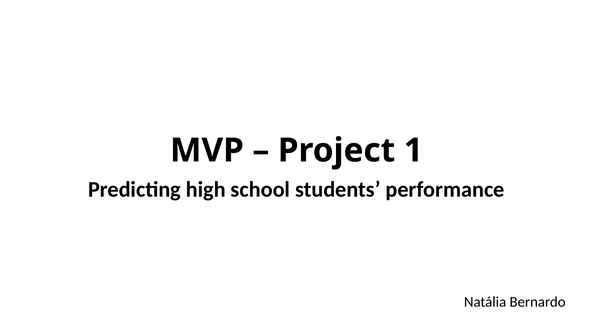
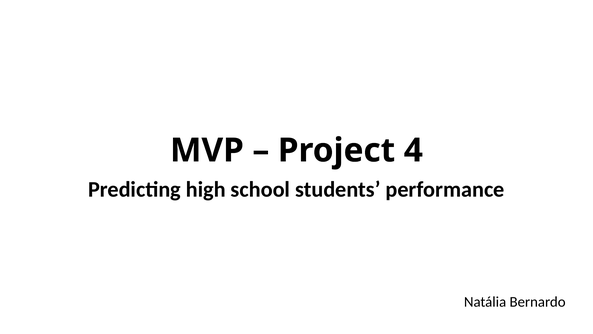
1: 1 -> 4 (413, 150)
